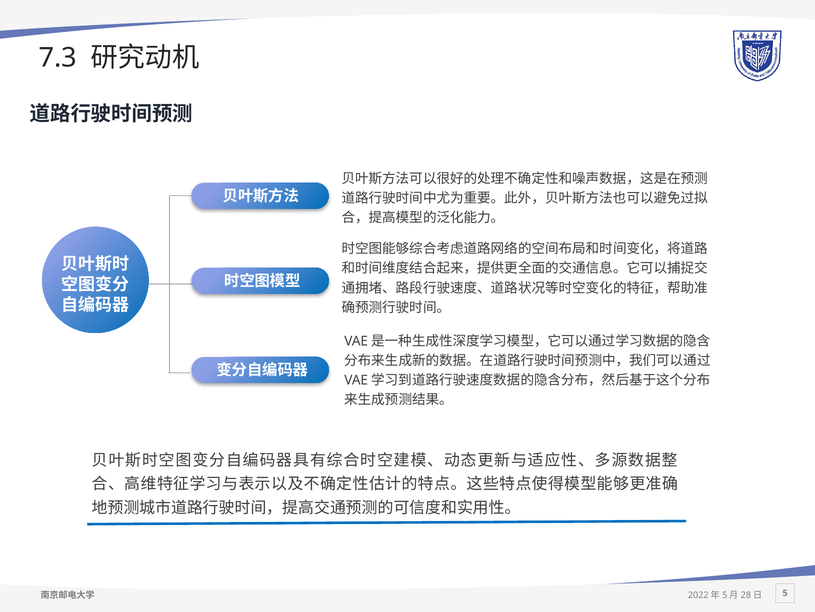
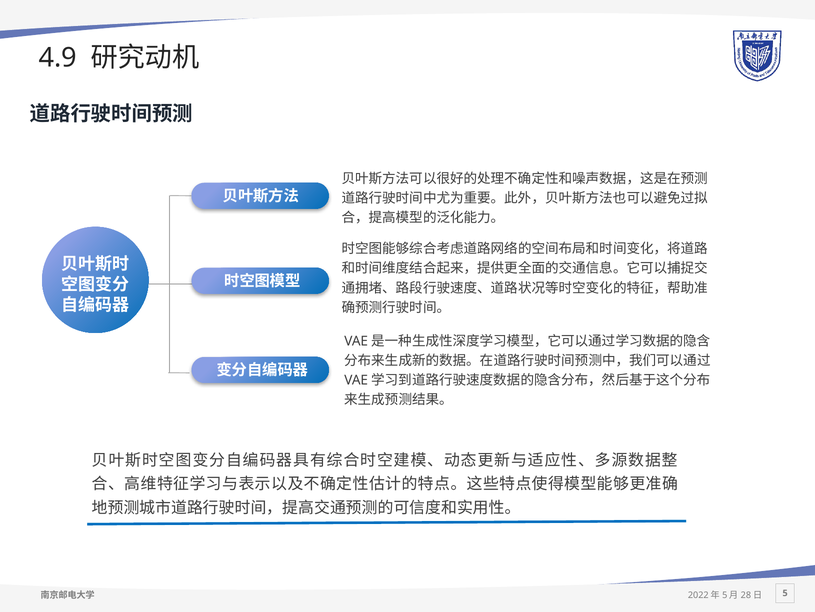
7.3: 7.3 -> 4.9 (58, 58)
